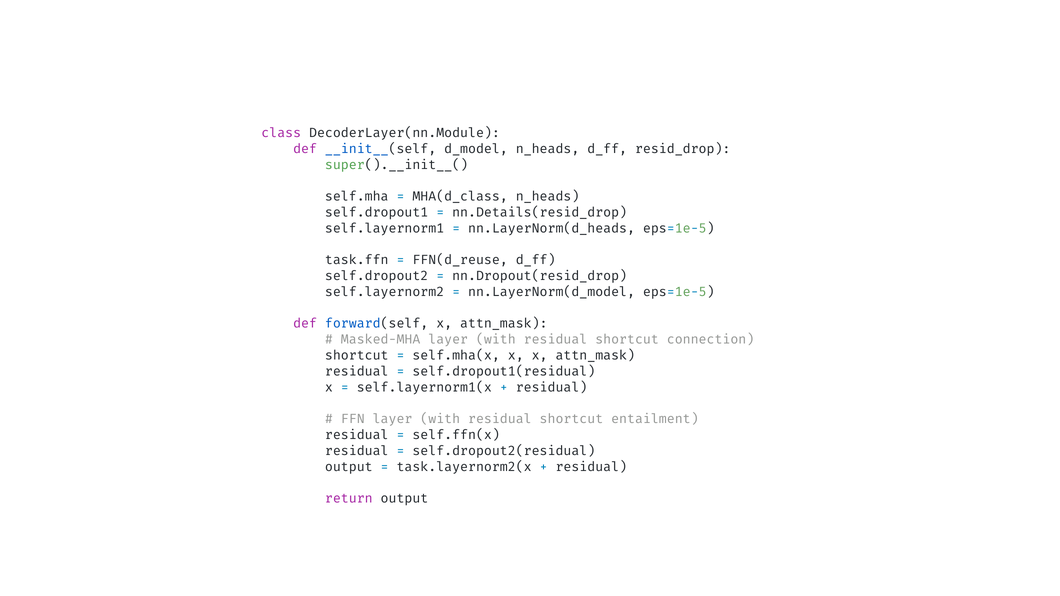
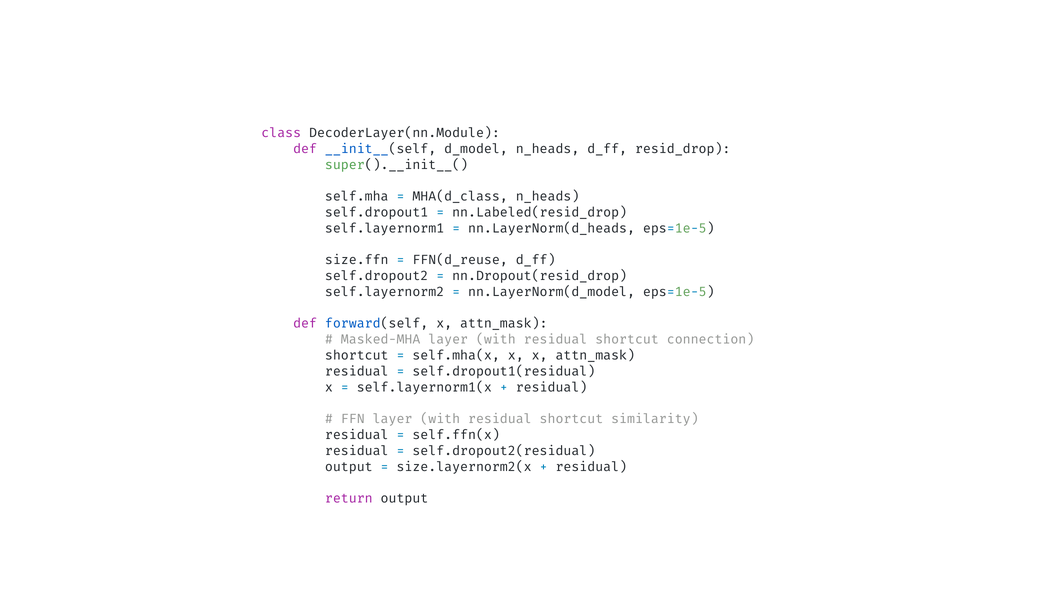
nn.Details(resid_drop: nn.Details(resid_drop -> nn.Labeled(resid_drop (540, 212)
task.ffn: task.ffn -> size.ffn (357, 260)
entailment: entailment -> similarity (655, 419)
task.layernorm2(x: task.layernorm2(x -> size.layernorm2(x (464, 467)
